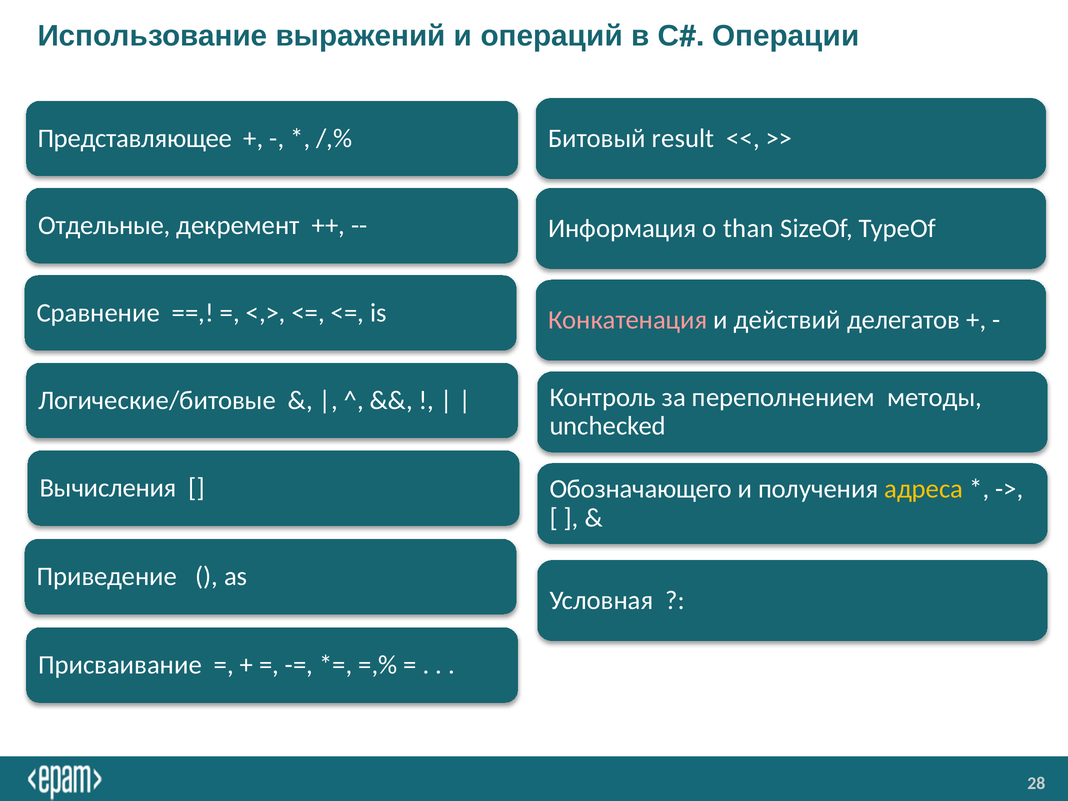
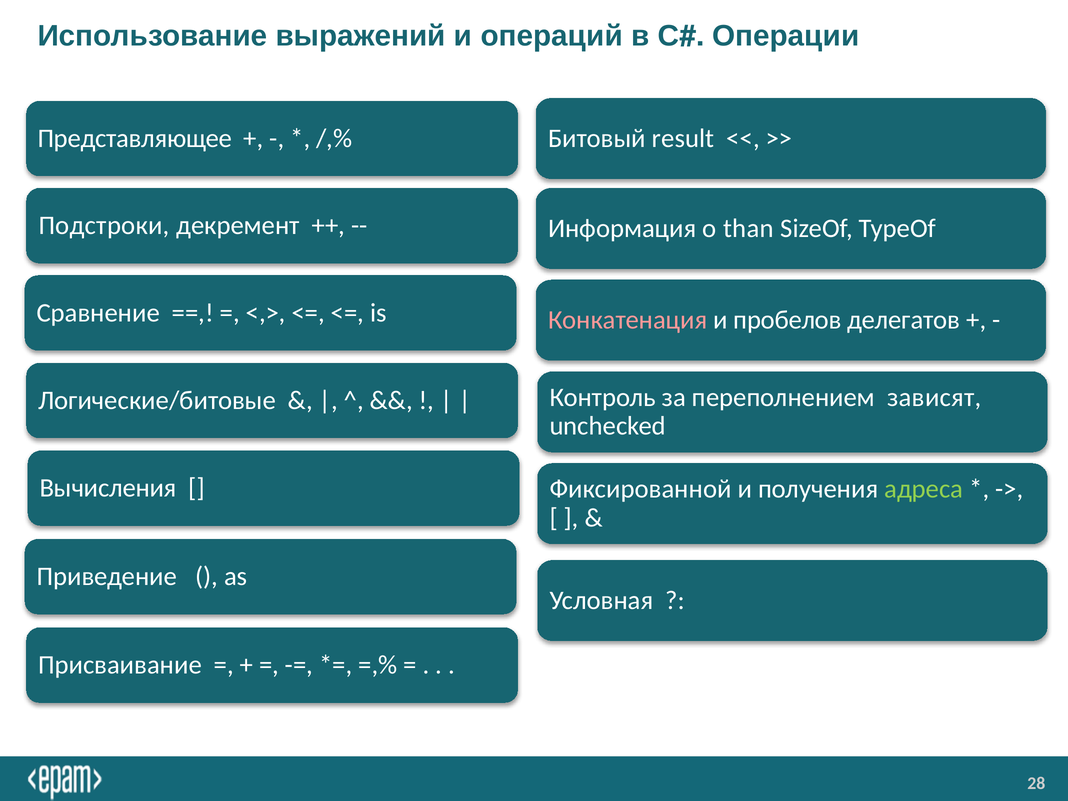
Отдельные: Отдельные -> Подстроки (104, 226)
действий: действий -> пробелов (787, 320)
методы: методы -> зависят (934, 397)
Обозначающего: Обозначающего -> Фиксированной (641, 489)
адреса colour: yellow -> light green (924, 489)
